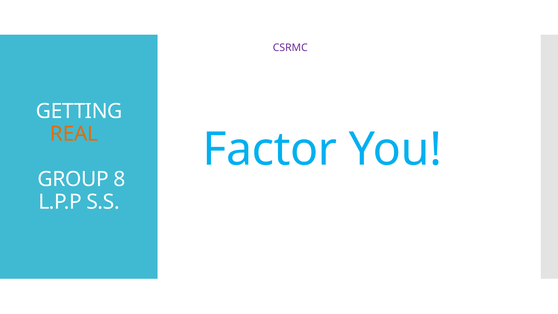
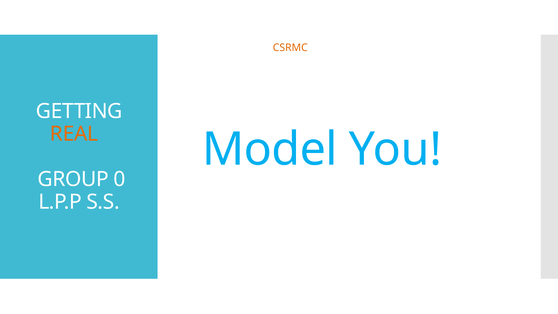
CSRMC colour: purple -> orange (290, 48)
Factor: Factor -> Model (270, 150)
8: 8 -> 0 (120, 179)
